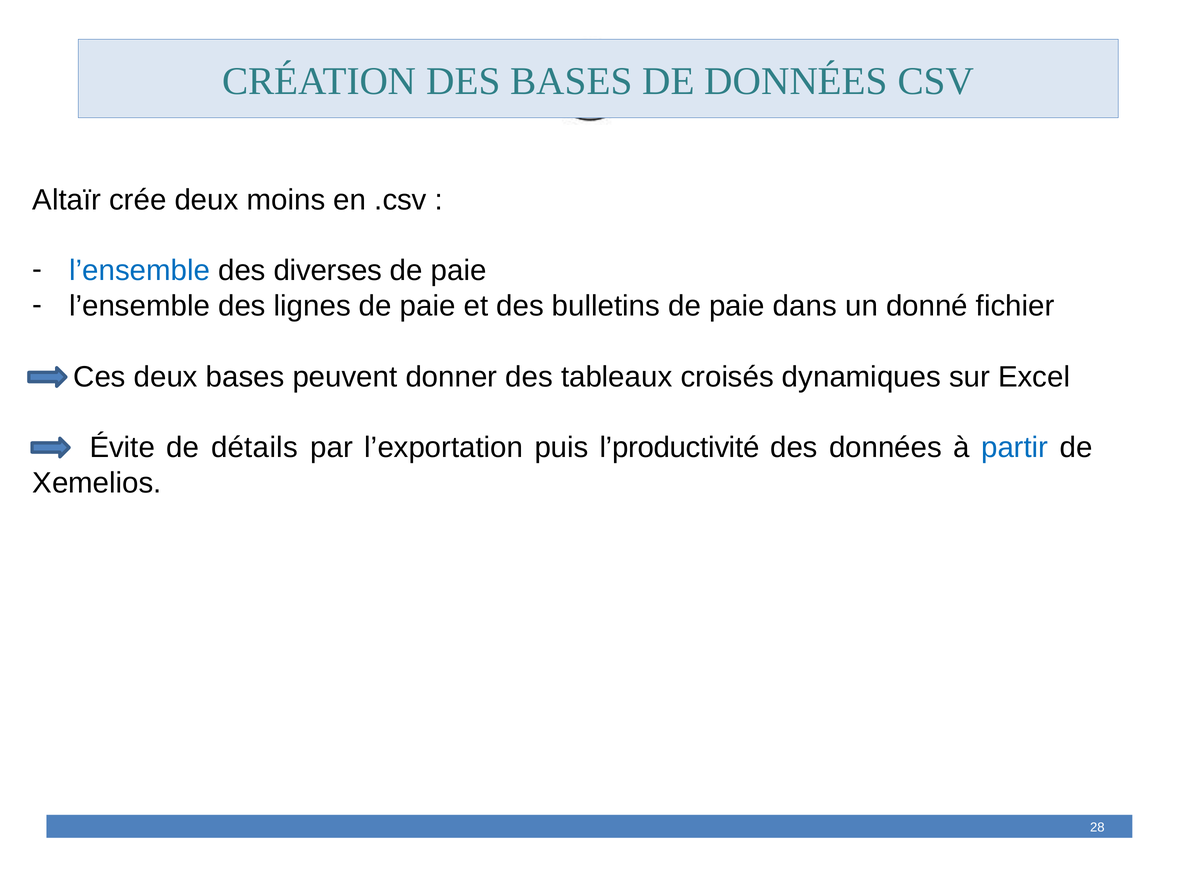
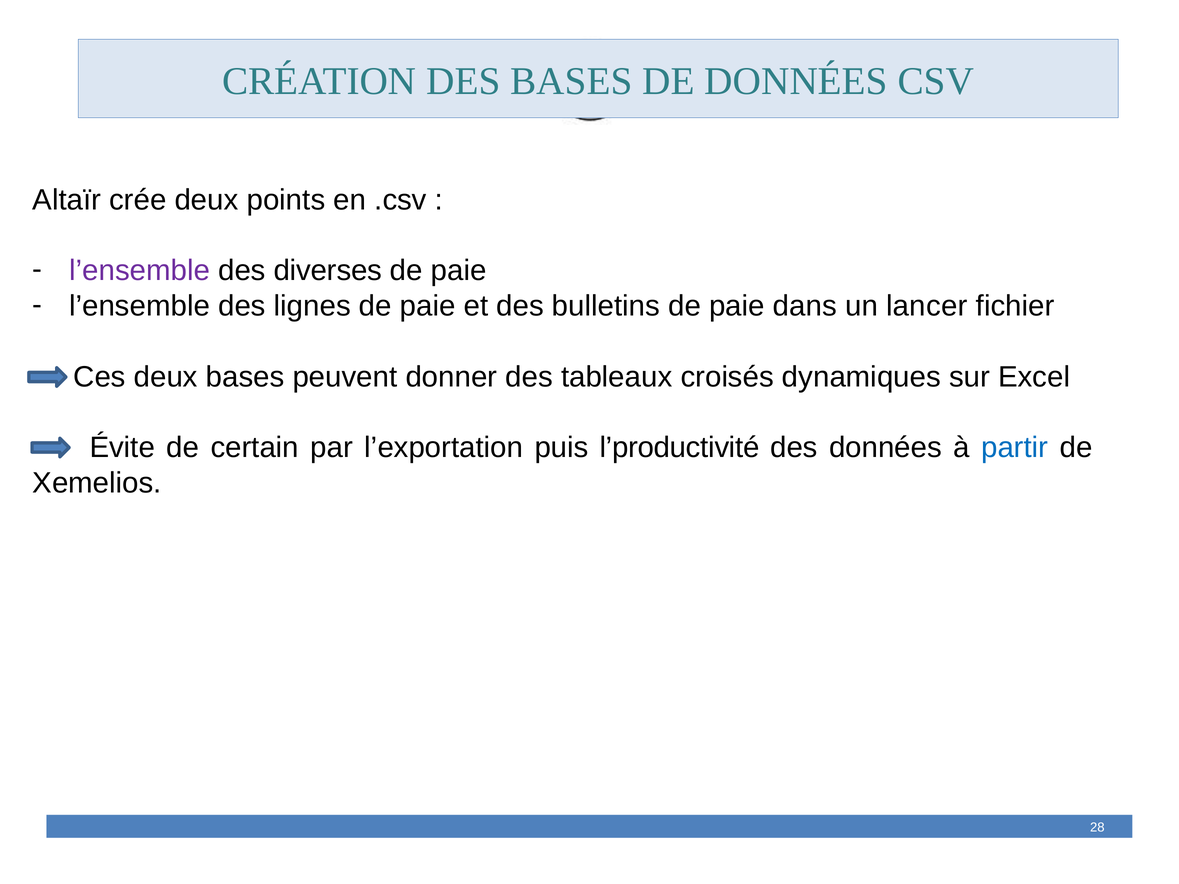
moins: moins -> points (286, 200)
l’ensemble colour: blue -> purple (140, 271)
donné: donné -> lancer (927, 306)
détails: détails -> certain (255, 448)
